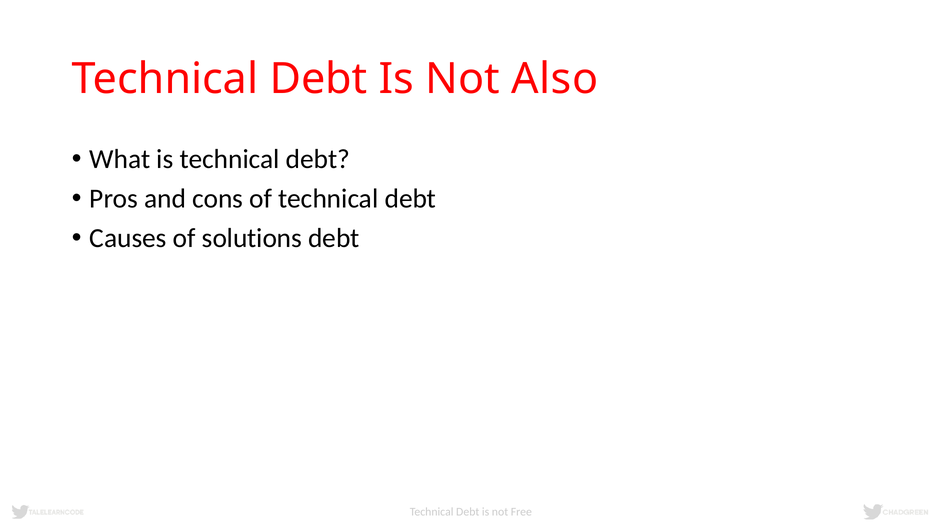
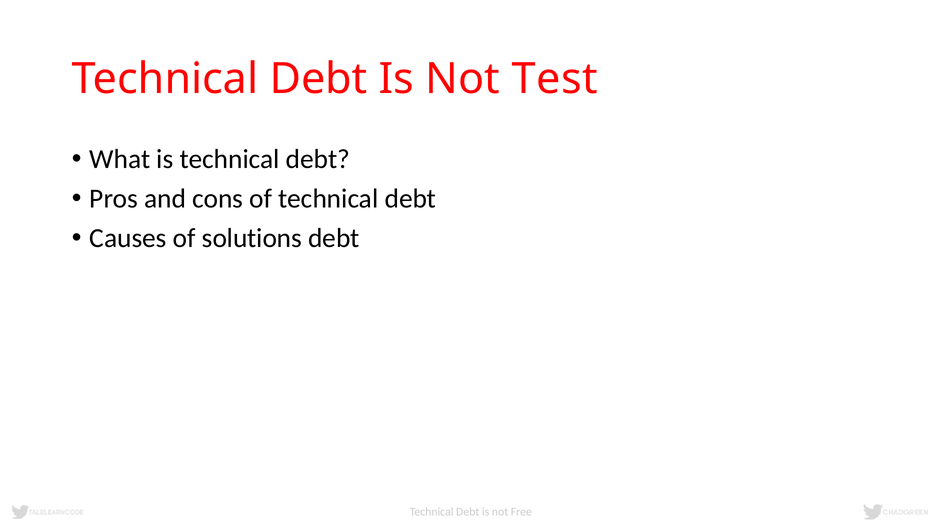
Also: Also -> Test (555, 79)
